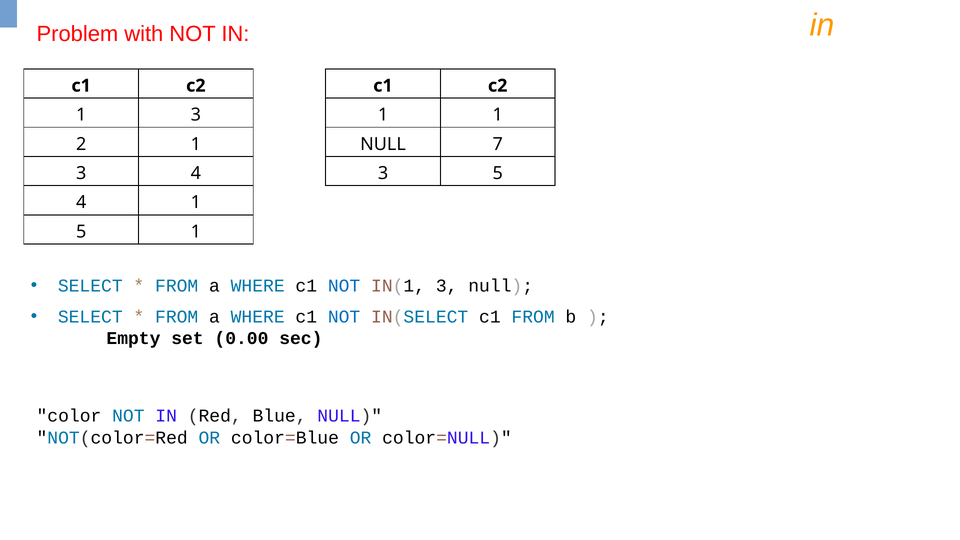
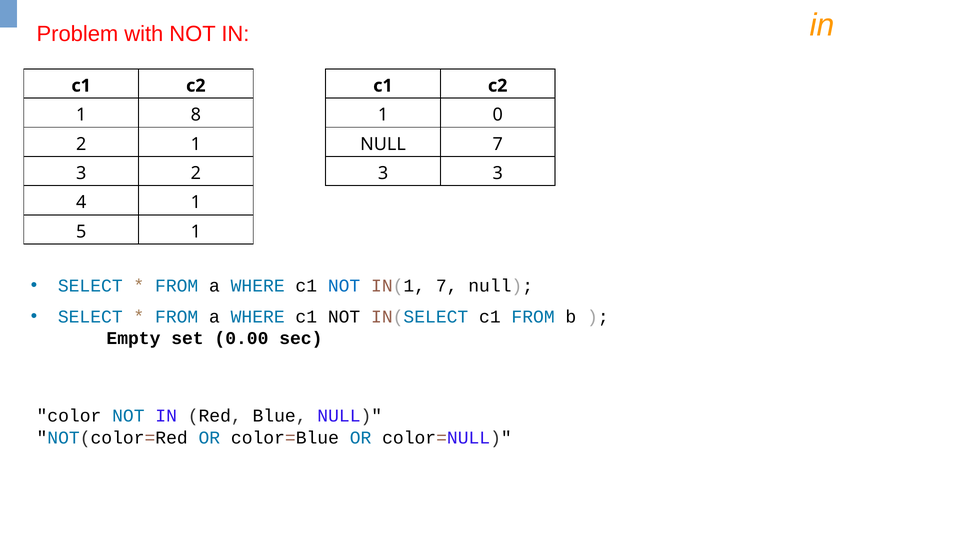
3: 3 -> 8 (196, 115)
1 1: 1 -> 0 (498, 115)
3 4: 4 -> 2 (196, 173)
3 5: 5 -> 3 (498, 173)
IN(1 3: 3 -> 7 (447, 286)
NOT colour: blue -> black (344, 317)
